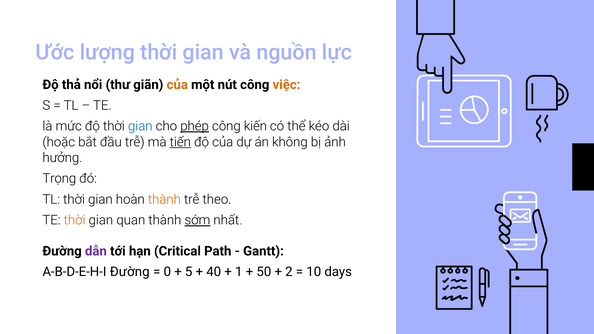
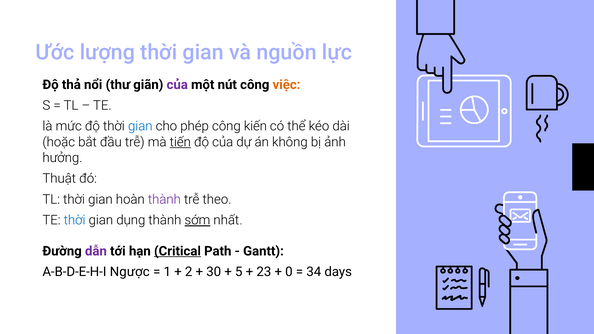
của colour: orange -> purple (177, 85)
phép underline: present -> none (195, 126)
Trọng: Trọng -> Thuật (59, 179)
thành colour: orange -> purple (164, 200)
thời colour: orange -> blue (75, 220)
quan: quan -> dụng (131, 220)
Critical underline: none -> present (177, 251)
A-B-D-E-H-I Đường: Đường -> Ngược (130, 272)
0: 0 -> 1 (167, 272)
5: 5 -> 2 (189, 272)
40: 40 -> 30 (214, 272)
1: 1 -> 5 (239, 272)
50: 50 -> 23 (264, 272)
2: 2 -> 0 (289, 272)
10: 10 -> 34 (314, 272)
